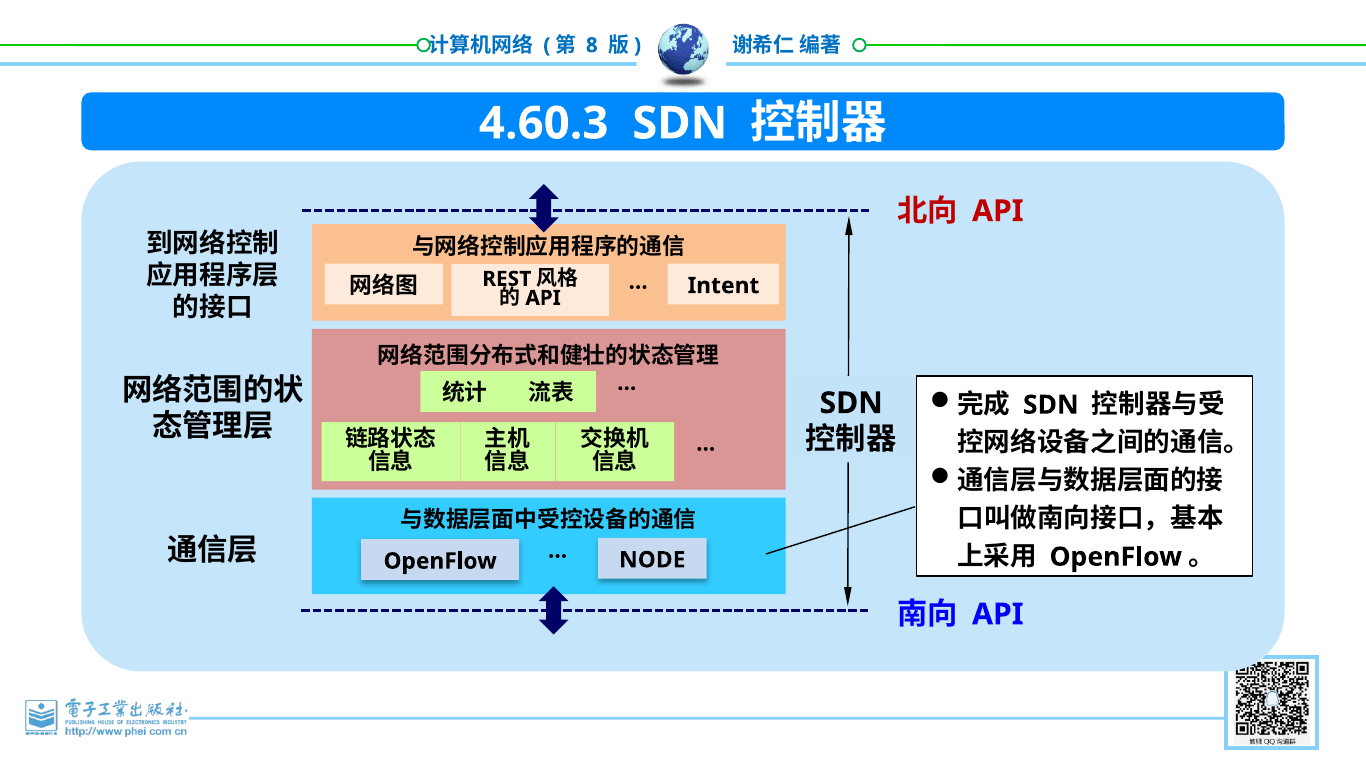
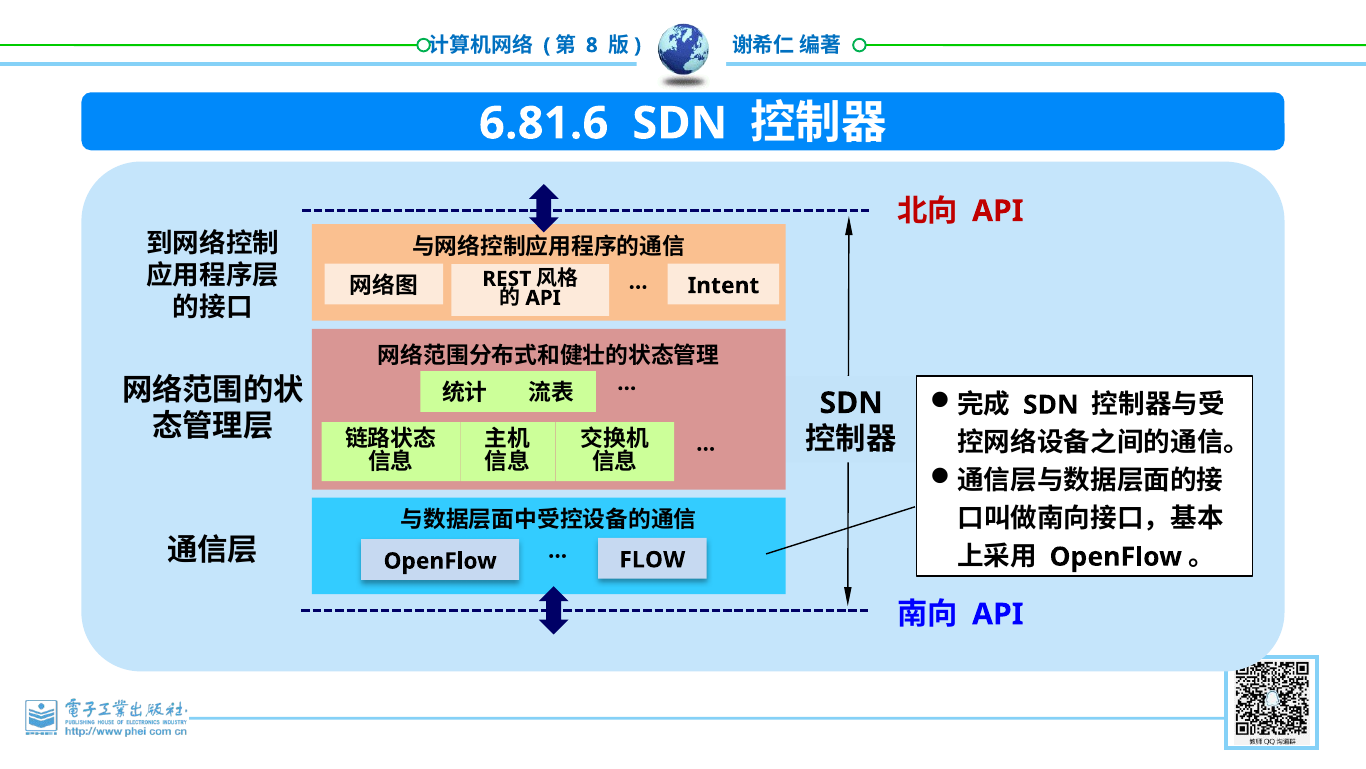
4.60.3: 4.60.3 -> 6.81.6 (544, 123)
NODE: NODE -> FLOW (652, 559)
